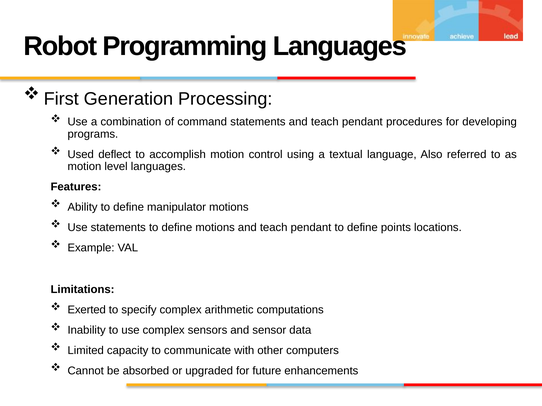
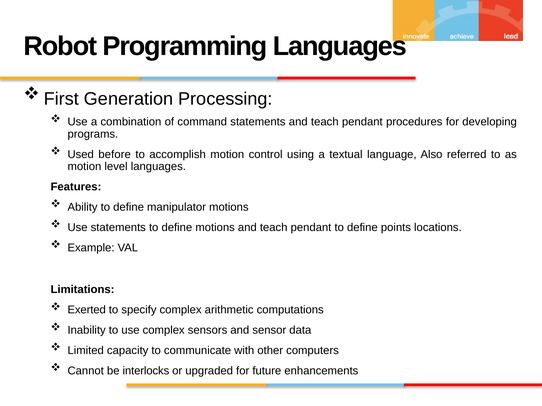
deflect: deflect -> before (115, 154)
absorbed: absorbed -> interlocks (146, 371)
